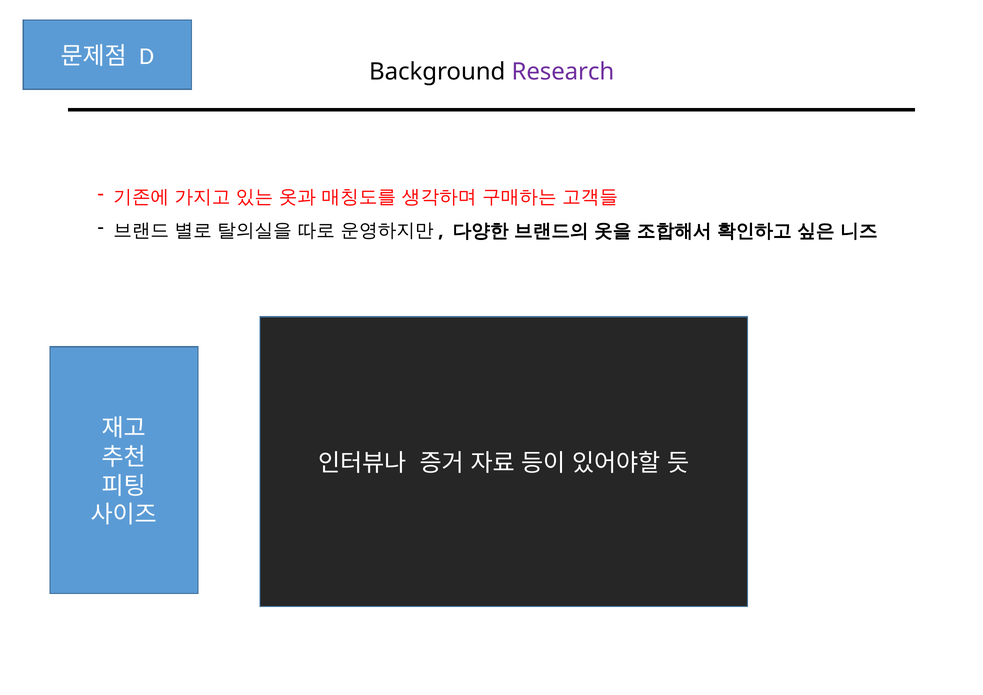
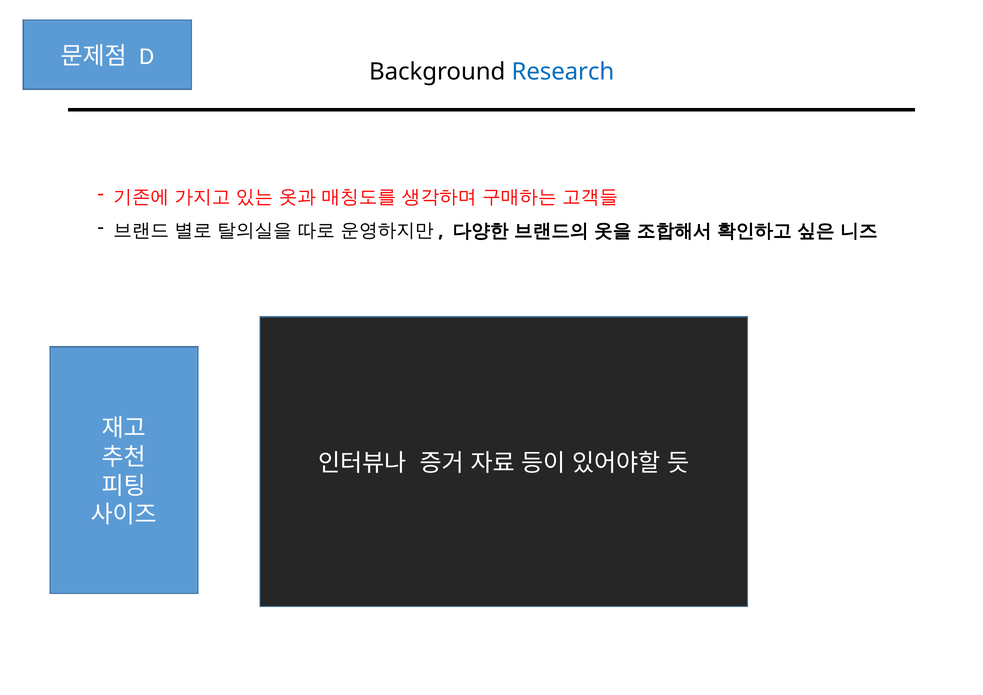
Research colour: purple -> blue (563, 72)
